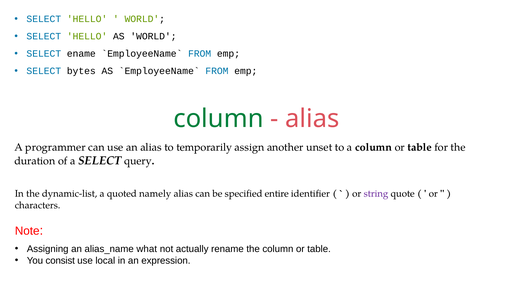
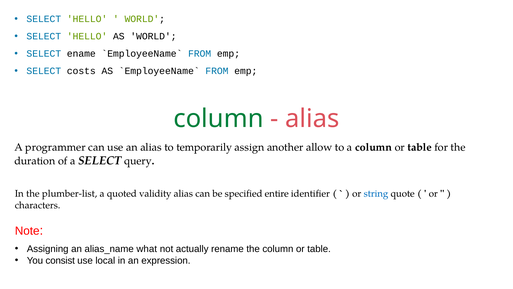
bytes: bytes -> costs (81, 71)
unset: unset -> allow (319, 147)
dynamic-list: dynamic-list -> plumber-list (70, 193)
namely: namely -> validity (155, 193)
string colour: purple -> blue (376, 193)
